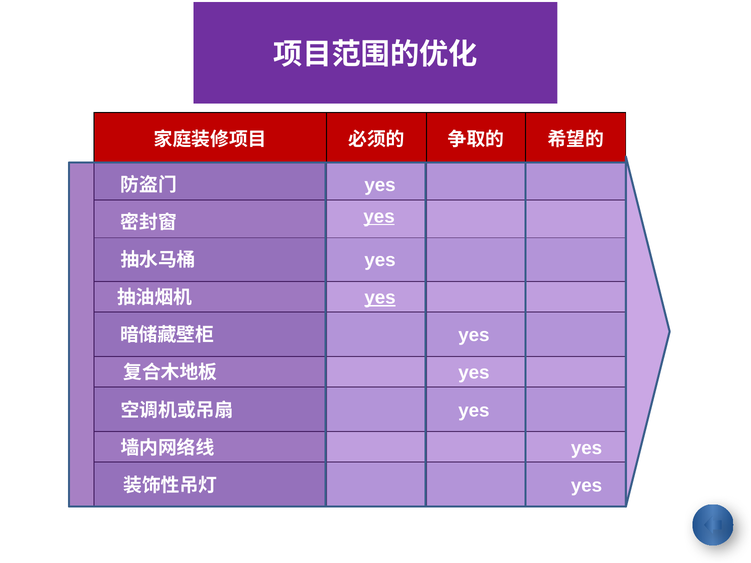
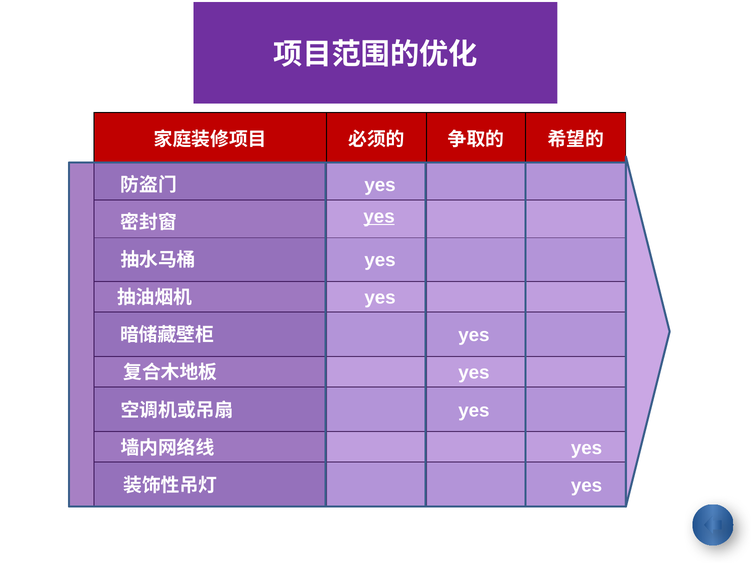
yes underline: present -> none (380, 298)
